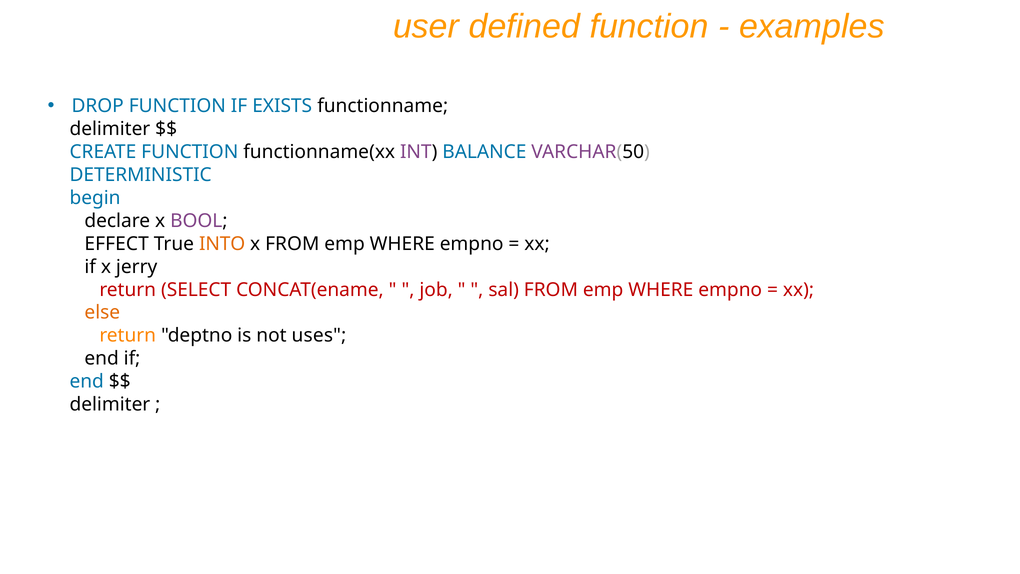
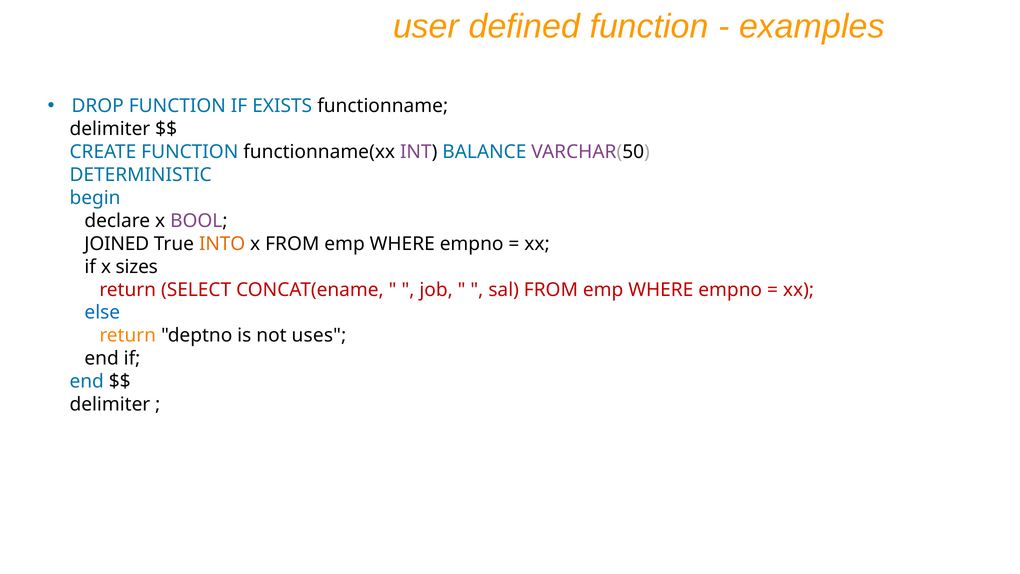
EFFECT: EFFECT -> JOINED (117, 244)
jerry: jerry -> sizes (137, 267)
else colour: orange -> blue (102, 313)
